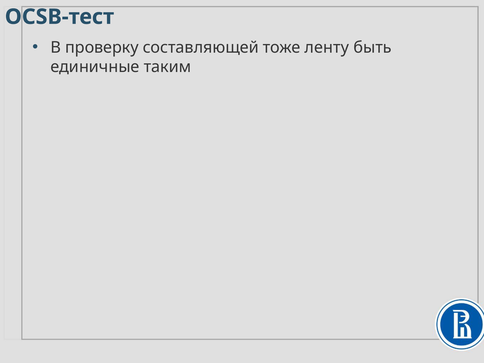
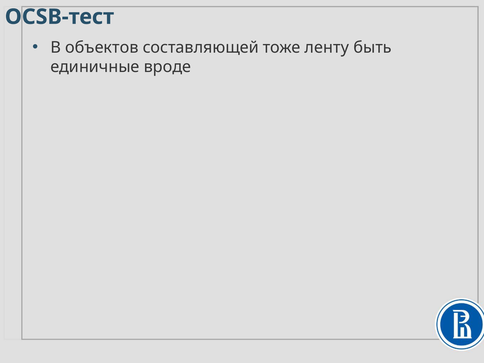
проверку: проверку -> объектов (102, 47)
таким: таким -> вроде (167, 67)
